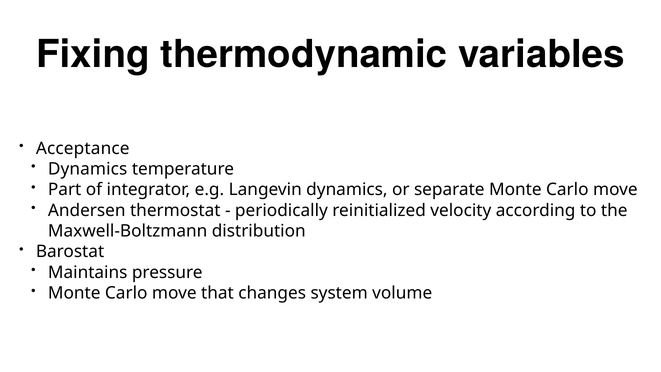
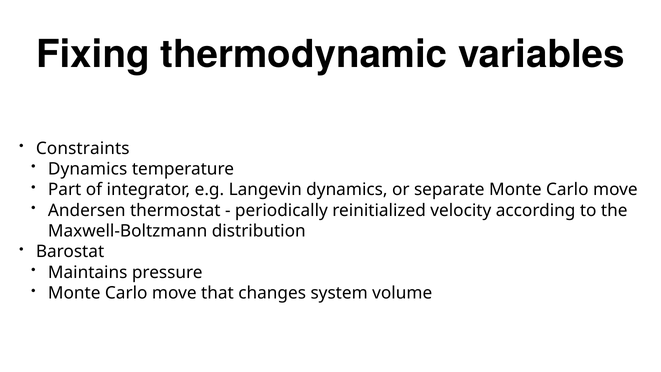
Acceptance: Acceptance -> Constraints (83, 148)
